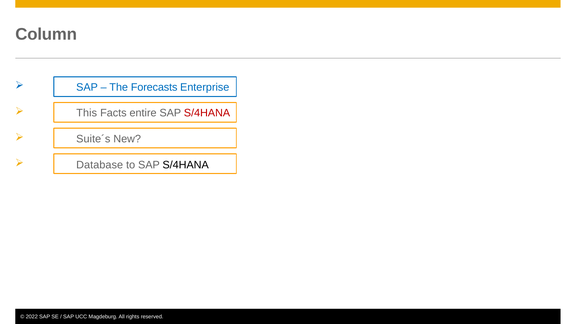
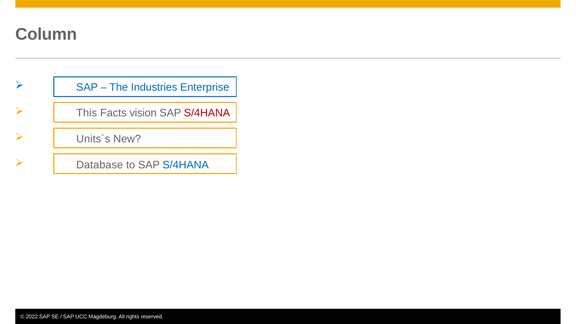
Forecasts: Forecasts -> Industries (154, 87)
entire: entire -> vision (143, 113)
Suite´s: Suite´s -> Units´s (93, 139)
S/4HANA colour: black -> blue (186, 165)
